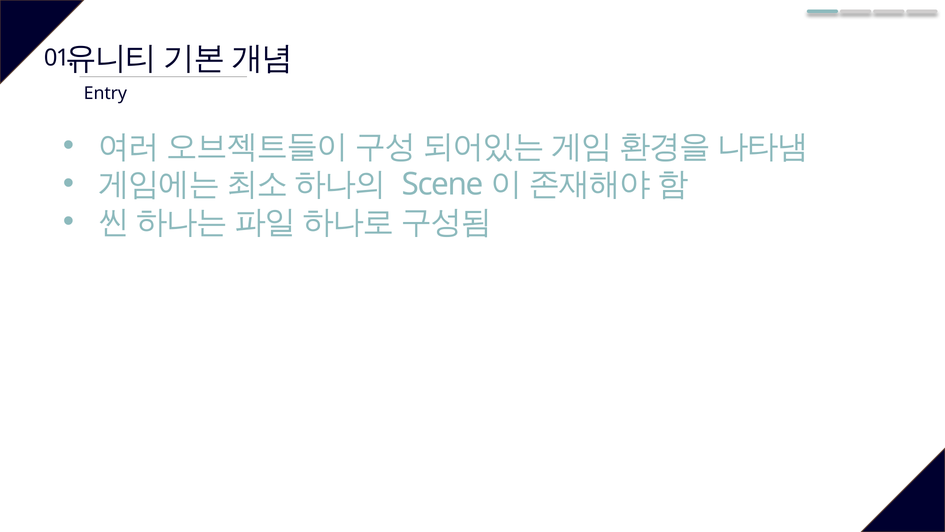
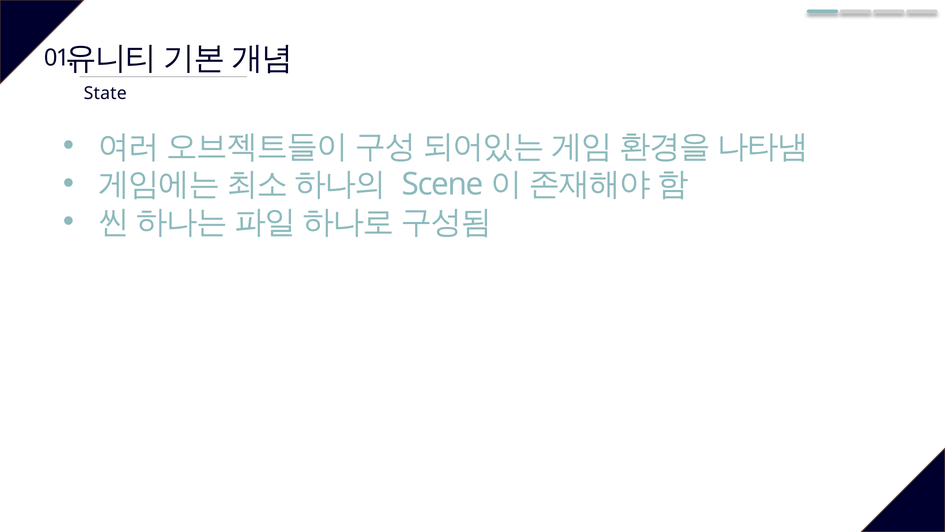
Entry: Entry -> State (105, 93)
